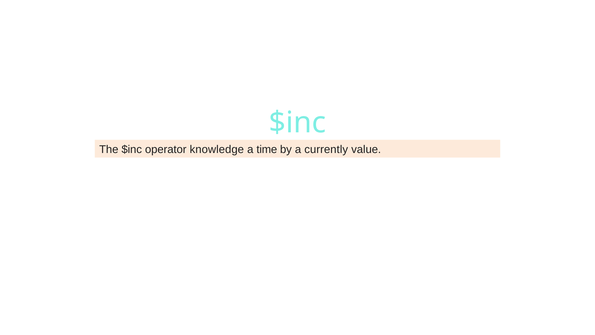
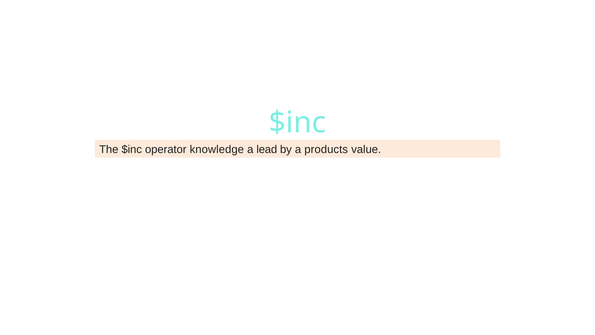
time: time -> lead (267, 149)
currently: currently -> products (326, 149)
